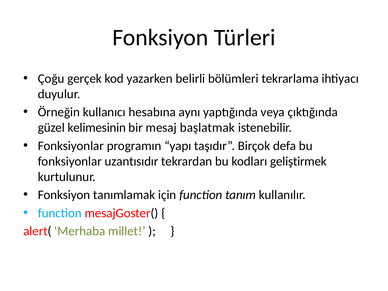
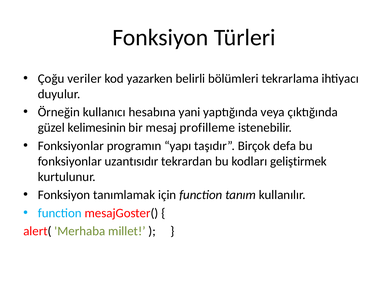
gerçek: gerçek -> veriler (84, 79)
aynı: aynı -> yani (190, 112)
başlatmak: başlatmak -> profilleme (207, 128)
